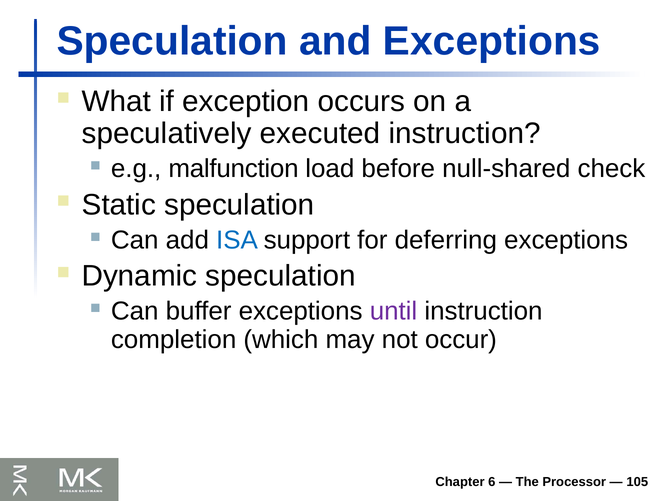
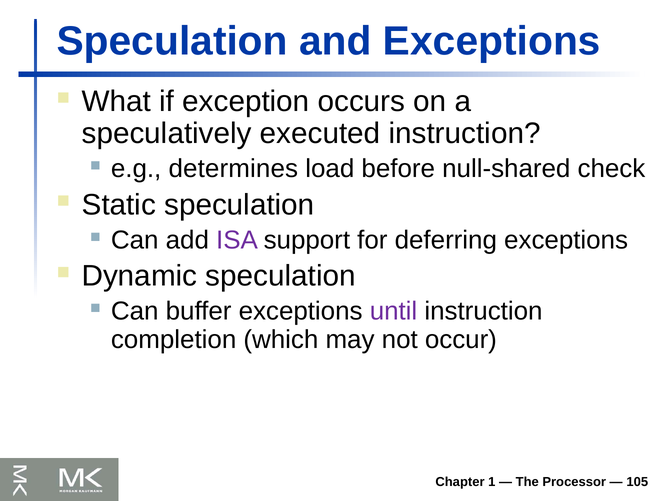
malfunction: malfunction -> determines (233, 169)
ISA colour: blue -> purple (237, 240)
6: 6 -> 1 (492, 482)
